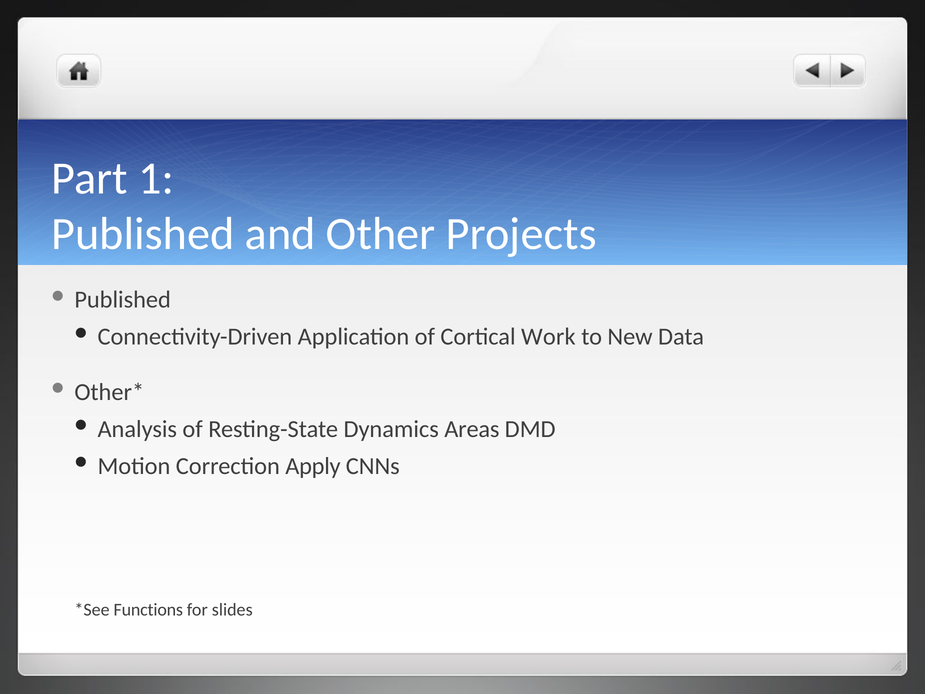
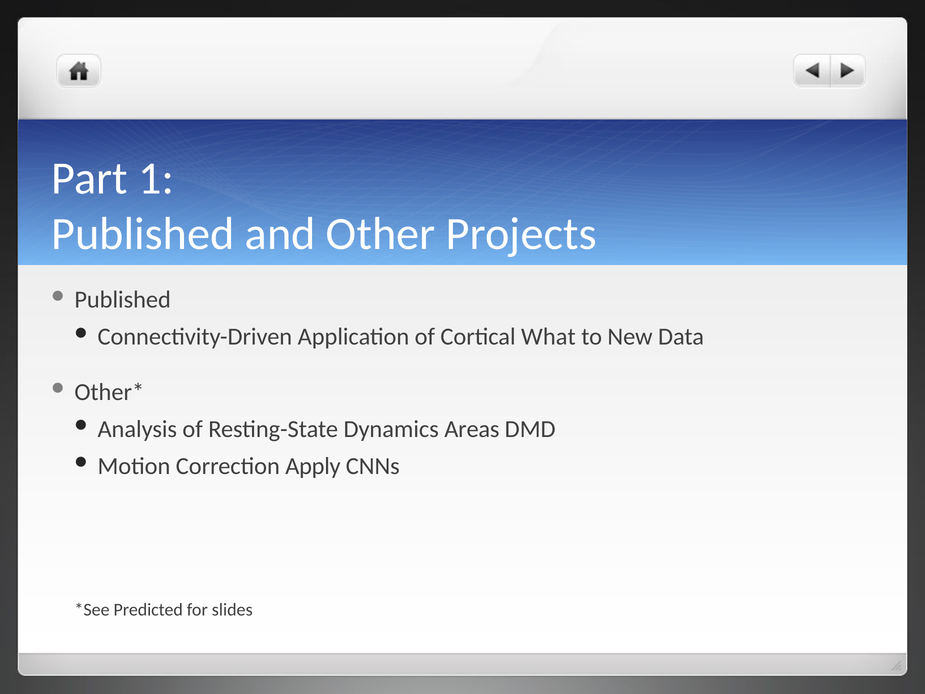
Work: Work -> What (548, 337)
Functions: Functions -> Predicted (148, 610)
